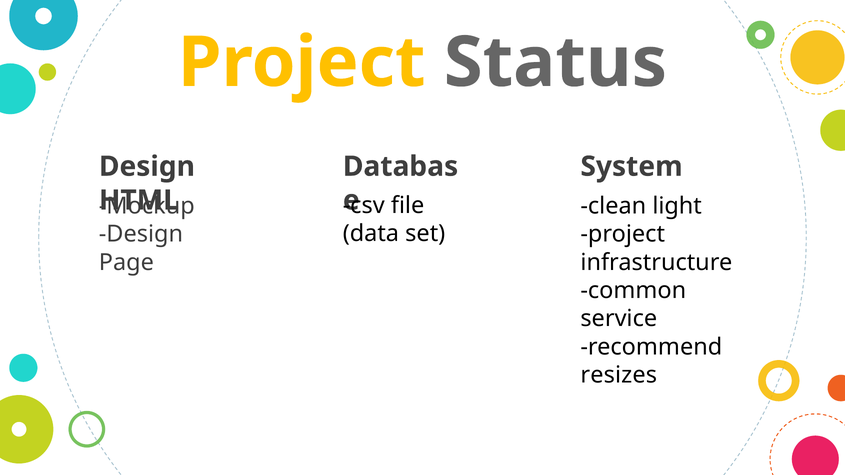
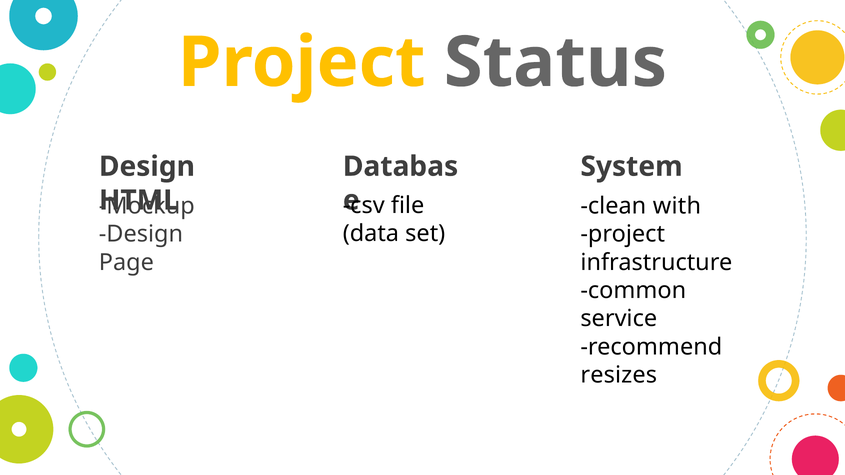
light: light -> with (677, 206)
